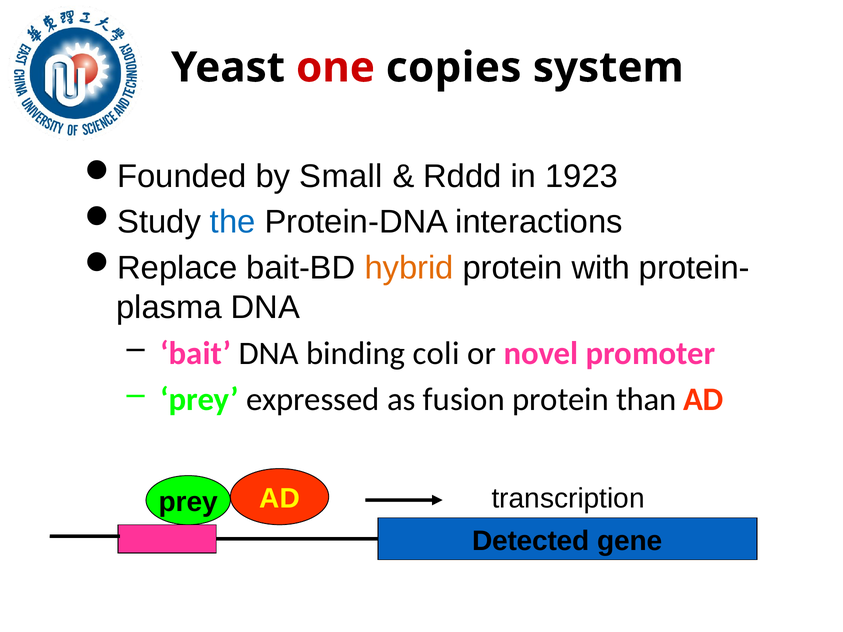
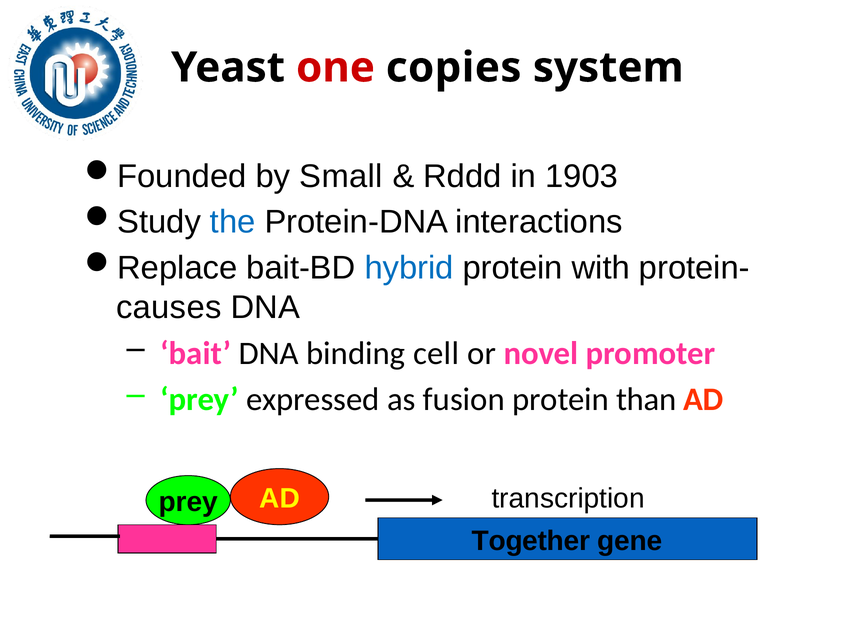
1923: 1923 -> 1903 (582, 176)
hybrid colour: orange -> blue (409, 268)
plasma: plasma -> causes (169, 308)
coli: coli -> cell (436, 353)
Detected: Detected -> Together (531, 541)
